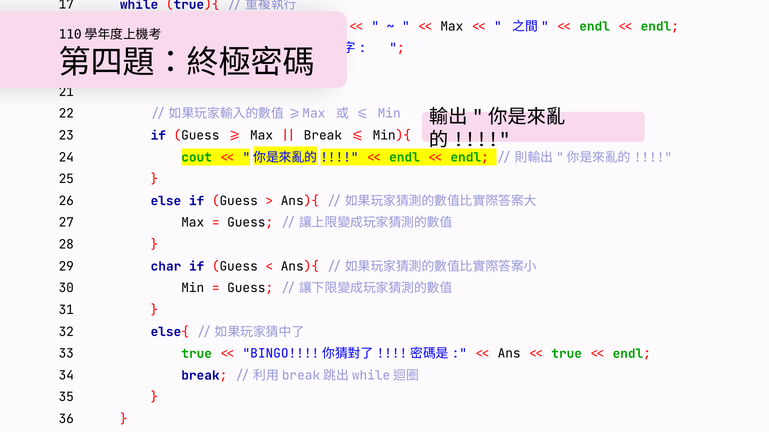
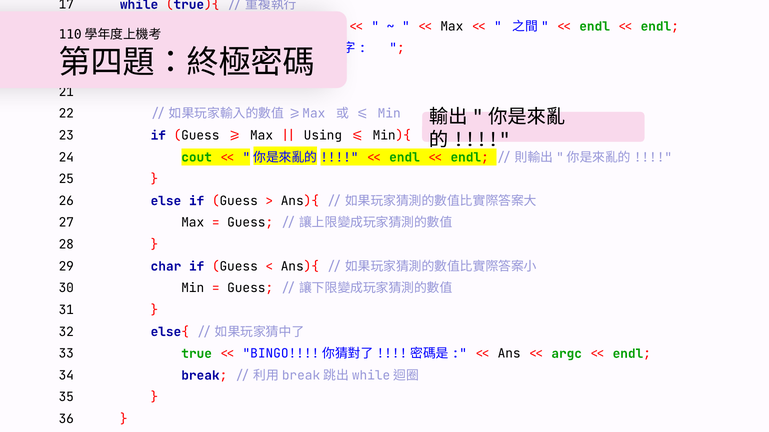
Break: Break -> Using (323, 136)
true: true -> argc (567, 354)
